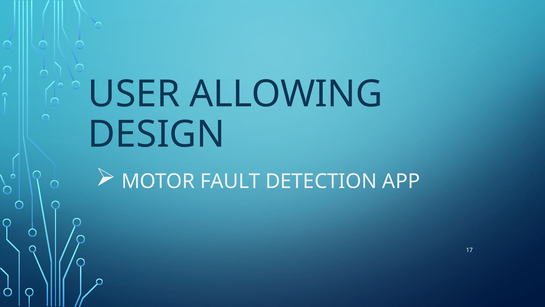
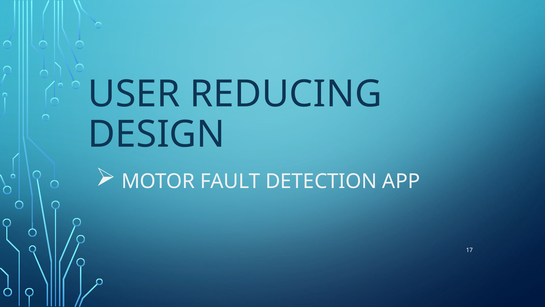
ALLOWING: ALLOWING -> REDUCING (286, 94)
